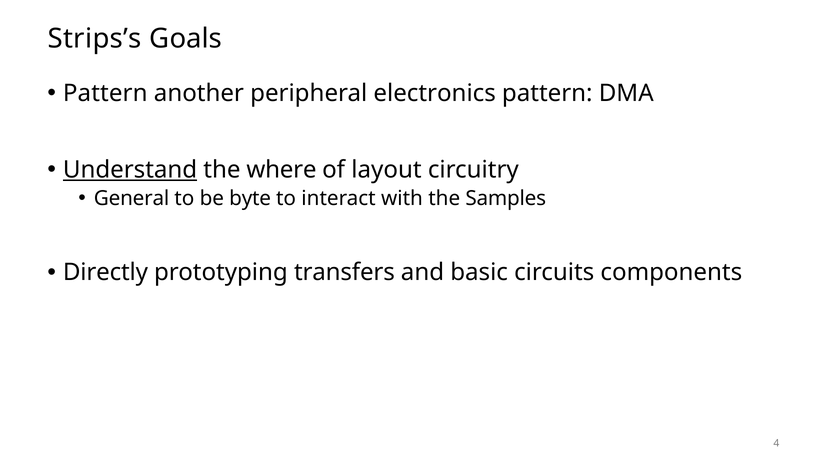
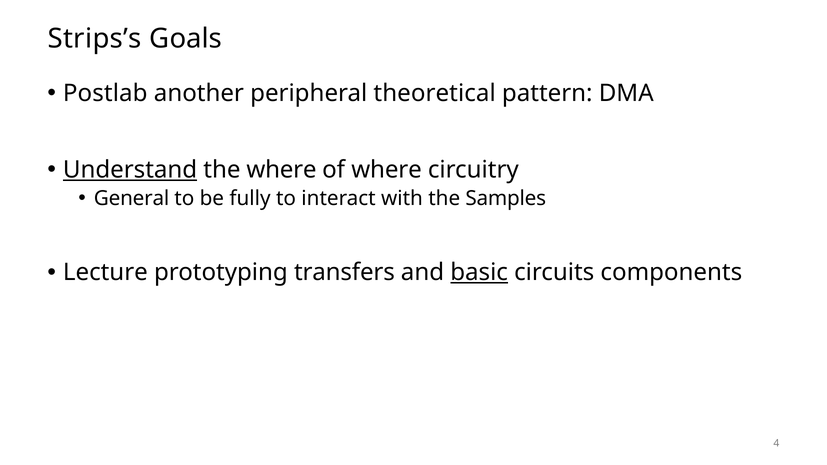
Pattern: Pattern -> Postlab (105, 94)
electronics: electronics -> theoretical (435, 94)
of layout: layout -> where (387, 170)
byte: byte -> fully (250, 198)
Directly: Directly -> Lecture (105, 273)
basic underline: none -> present (479, 273)
